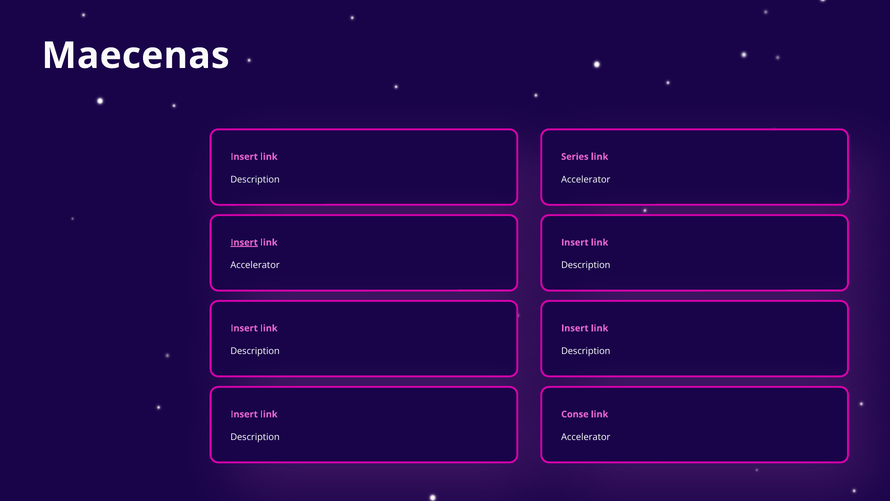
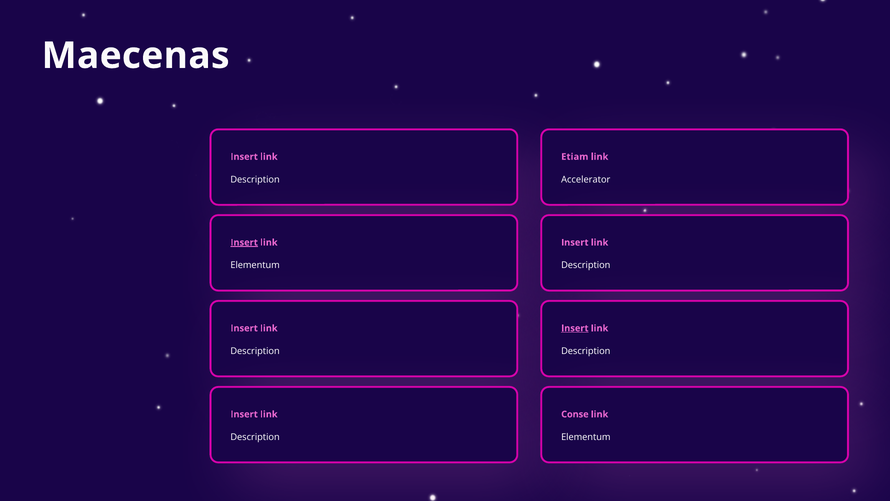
Series: Series -> Etiam (575, 157)
Accelerator: Accelerator -> Elementum (255, 265)
Insert underline: none -> present (575, 328)
Accelerator: Accelerator -> Elementum (586, 437)
